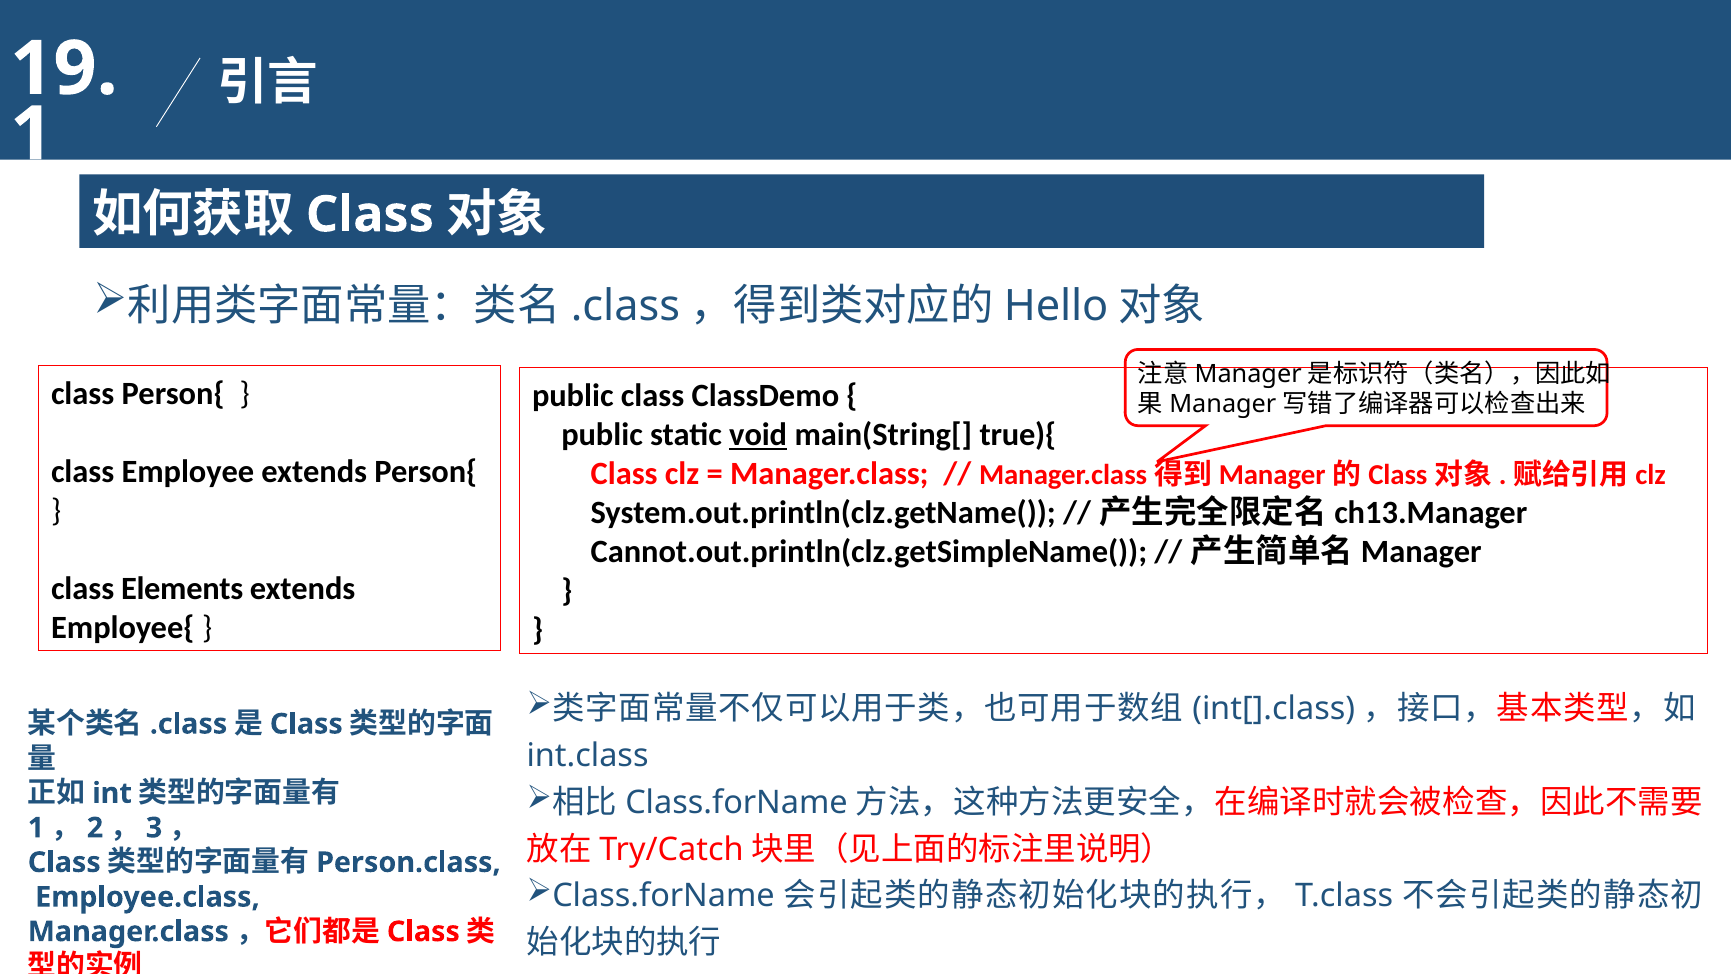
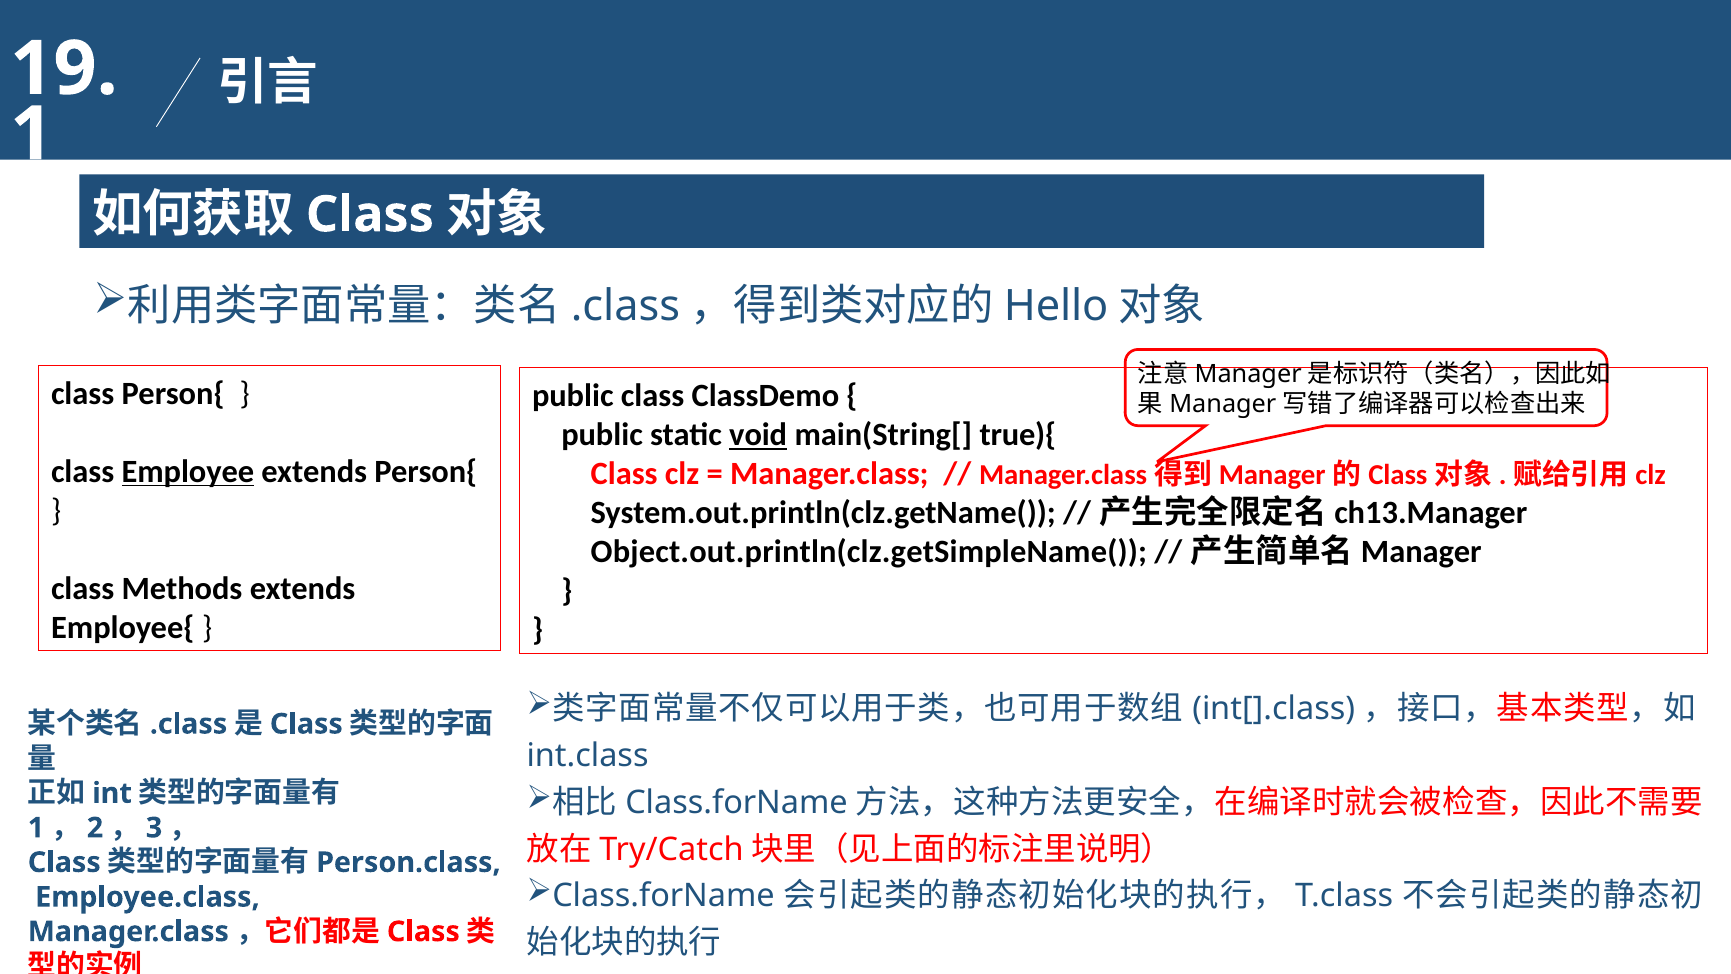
Employee underline: none -> present (188, 471)
Cannot.out.println(clz.getSimpleName(: Cannot.out.println(clz.getSimpleName( -> Object.out.println(clz.getSimpleName( (869, 551)
Elements: Elements -> Methods (182, 588)
